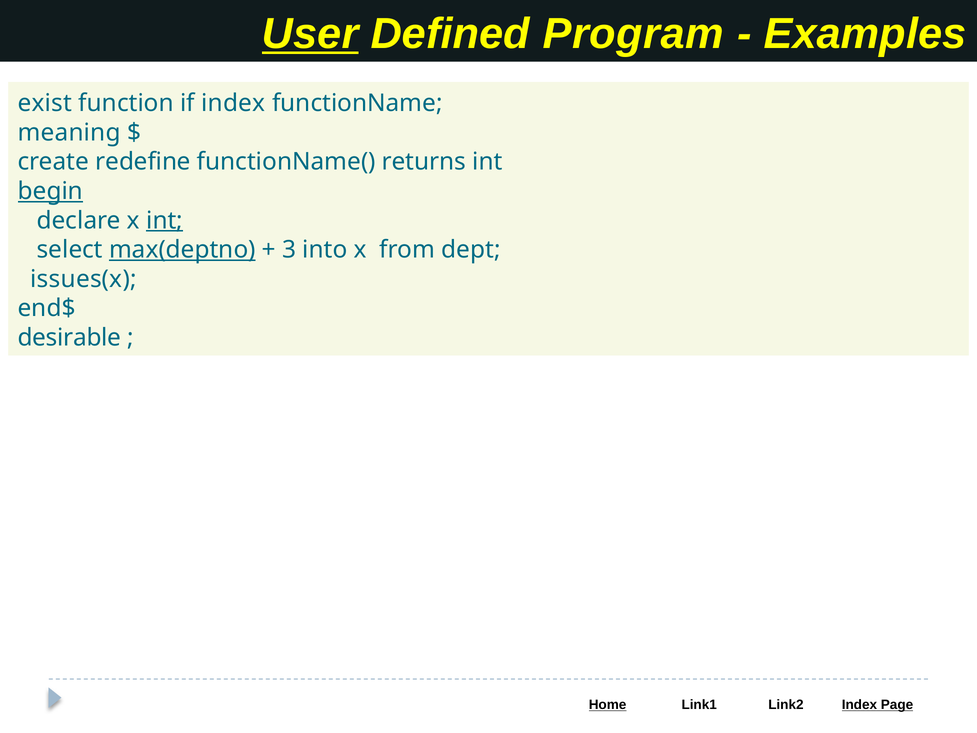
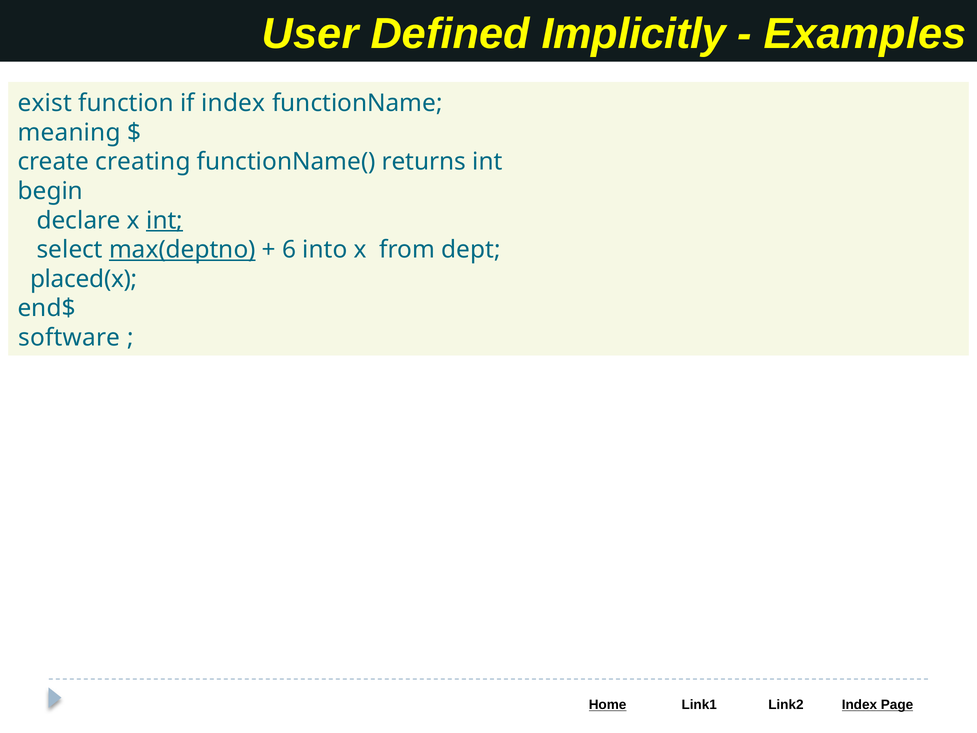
User underline: present -> none (310, 34)
Program: Program -> Implicitly (634, 34)
redefine: redefine -> creating (143, 162)
begin underline: present -> none (50, 191)
3: 3 -> 6 (289, 250)
issues(x: issues(x -> placed(x (84, 279)
desirable: desirable -> software (69, 338)
